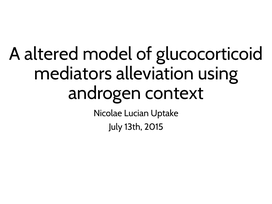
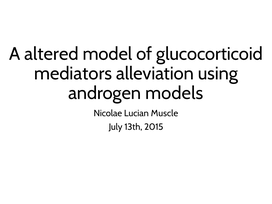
context: context -> models (174, 93)
Uptake: Uptake -> Muscle (164, 113)
